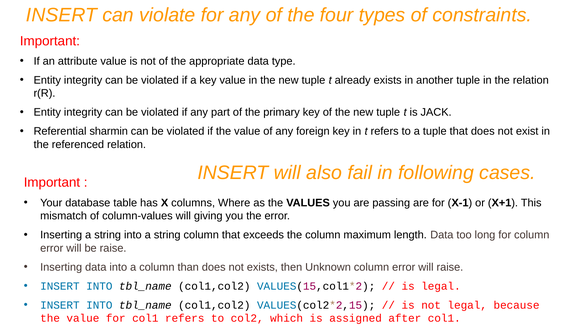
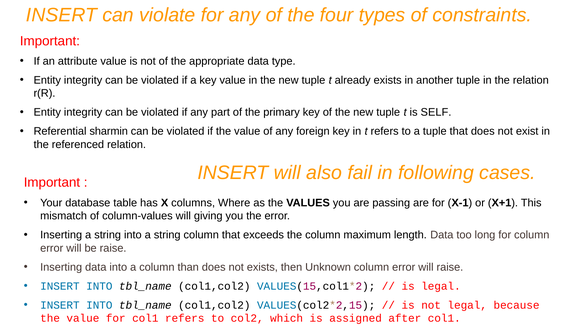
JACK: JACK -> SELF (436, 112)
